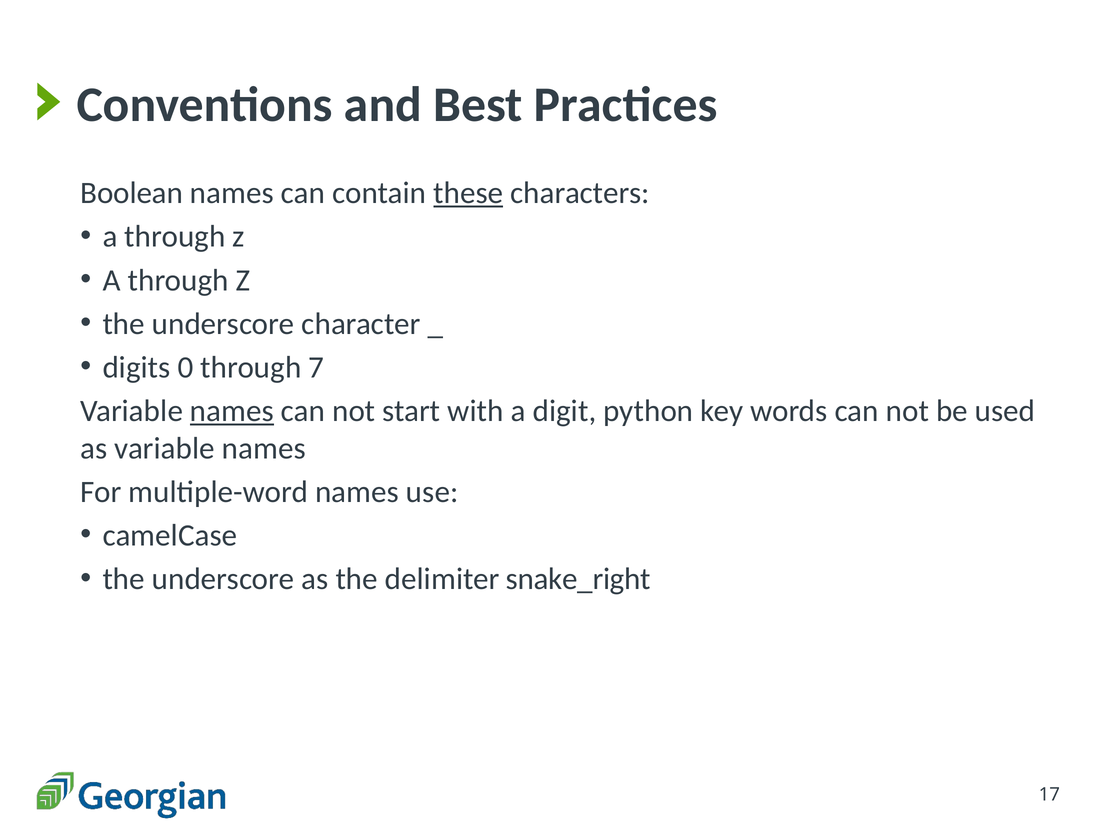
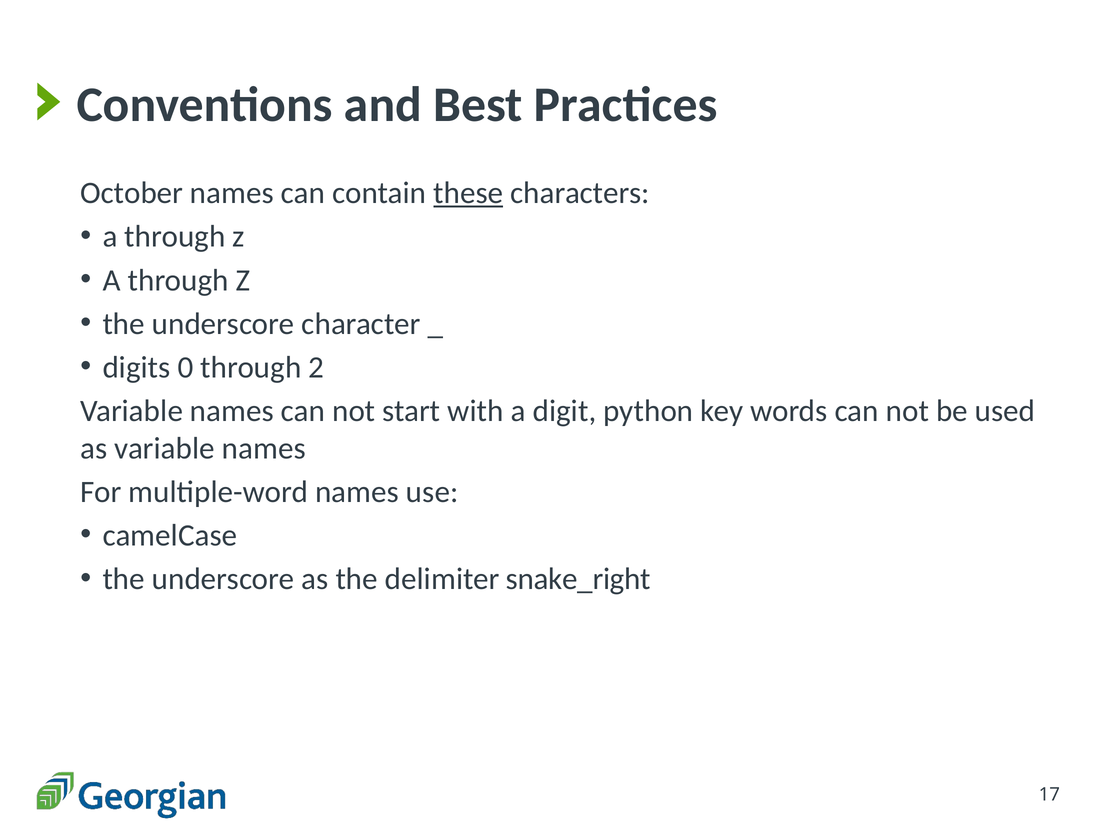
Boolean: Boolean -> October (132, 193)
7: 7 -> 2 (316, 367)
names underline: present -> none (232, 411)
